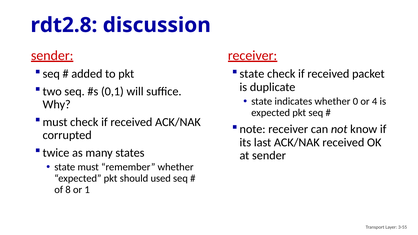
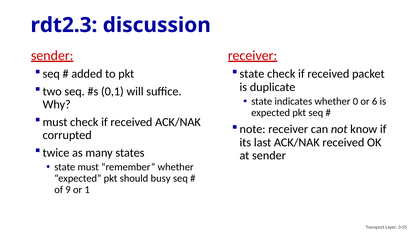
rdt2.8: rdt2.8 -> rdt2.3 (64, 25)
4: 4 -> 6 (375, 101)
used: used -> busy (161, 178)
8: 8 -> 9 (68, 190)
